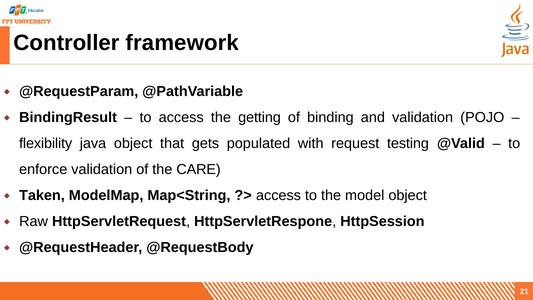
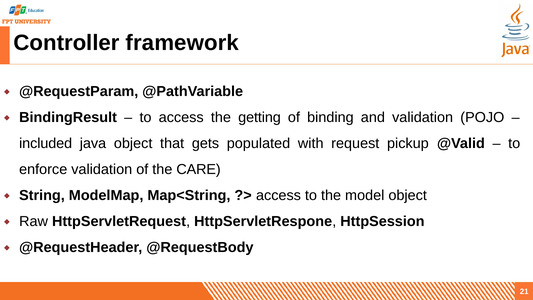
flexibility: flexibility -> included (46, 143)
testing: testing -> pickup (408, 143)
Taken: Taken -> String (42, 195)
